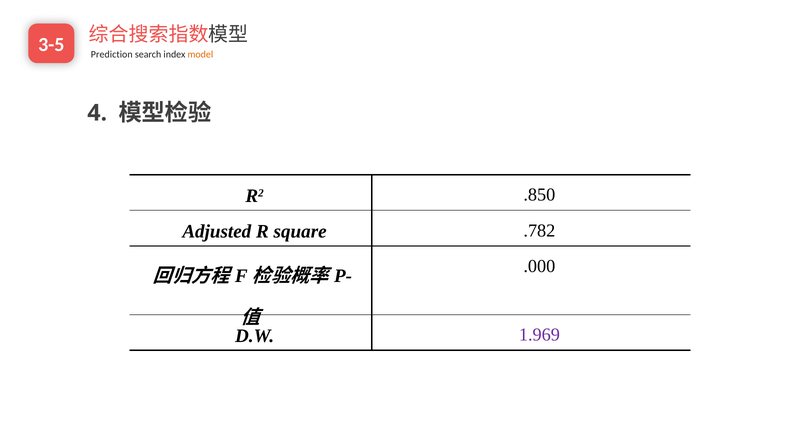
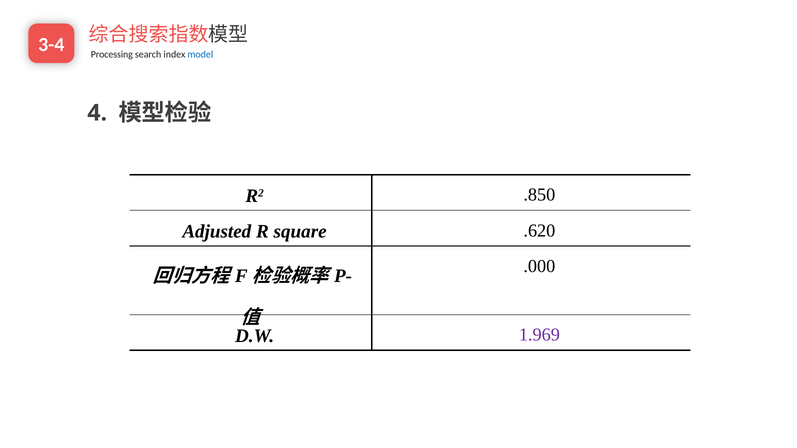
3-5: 3-5 -> 3-4 (51, 45)
Prediction: Prediction -> Processing (112, 54)
model colour: orange -> blue (200, 54)
.782: .782 -> .620 (539, 231)
